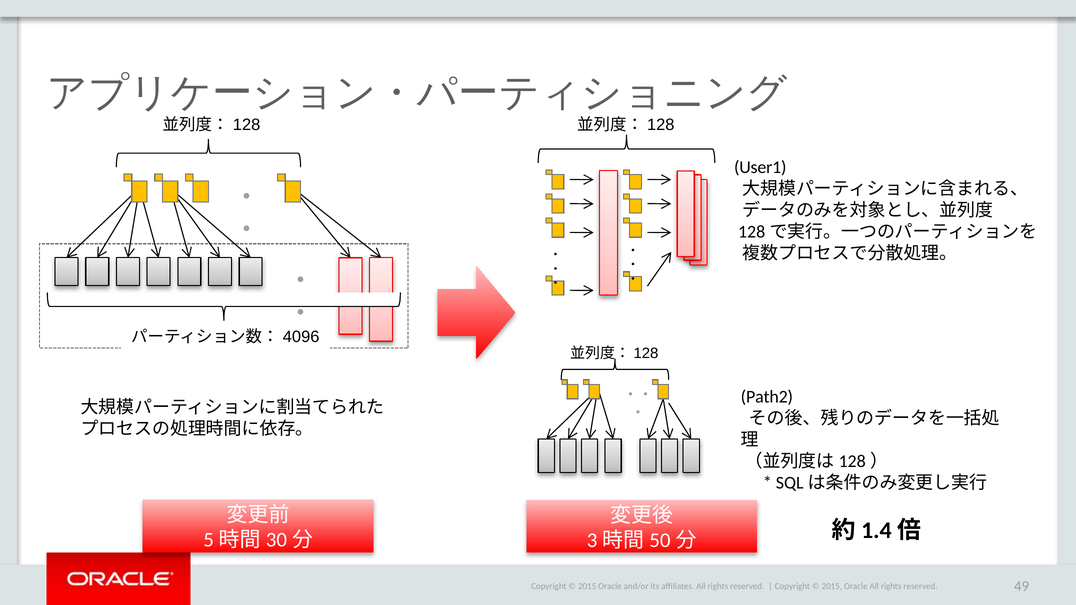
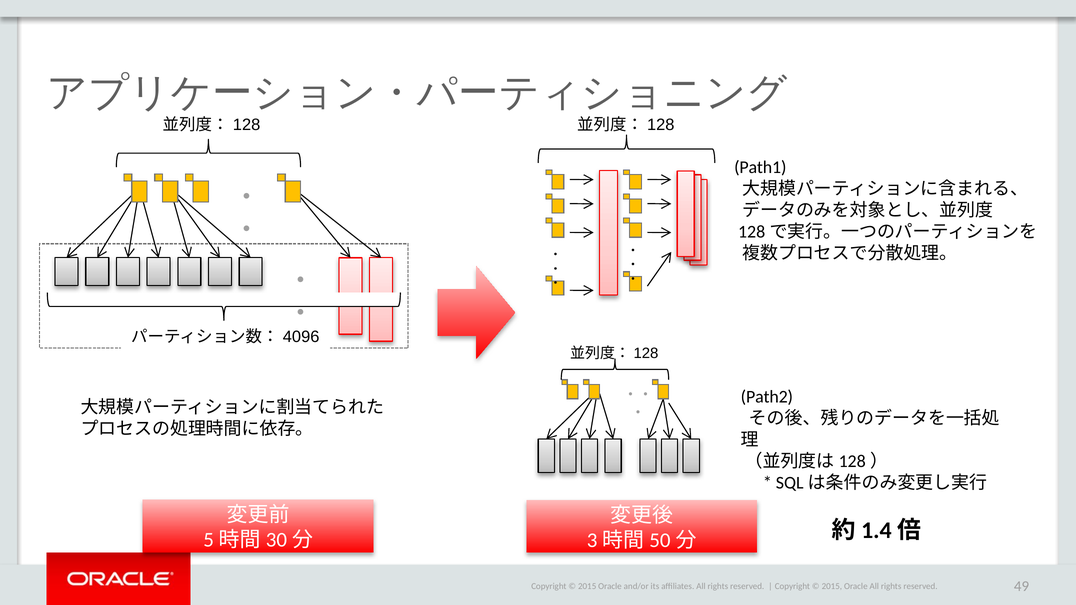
User1: User1 -> Path1 (760, 167)
